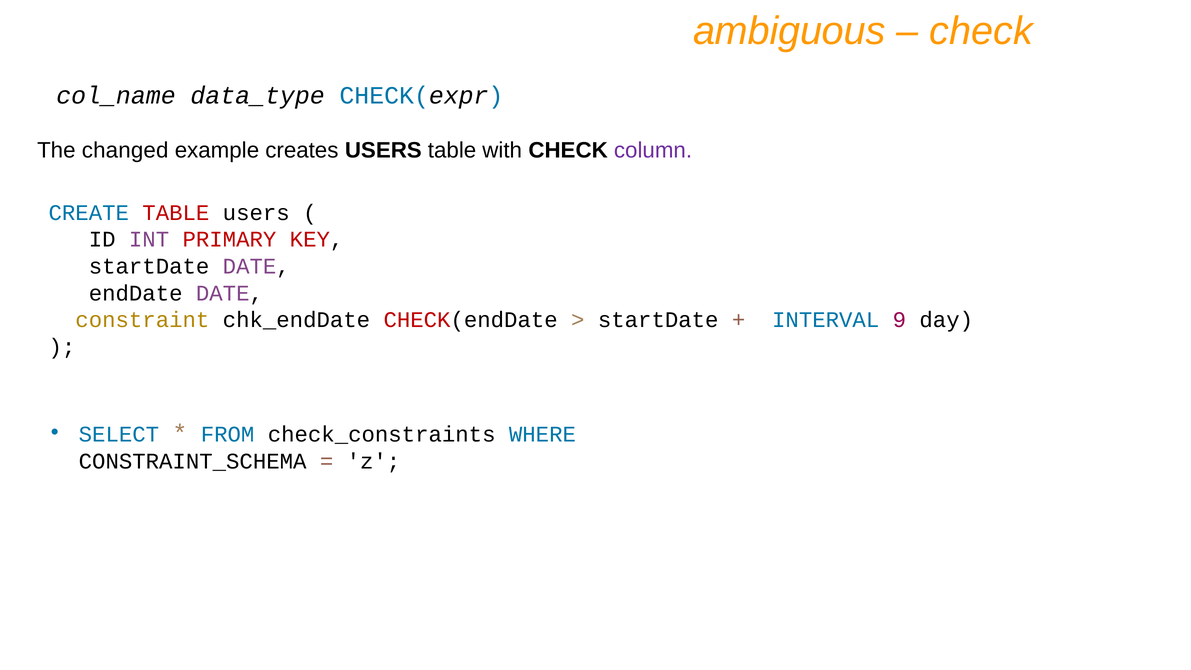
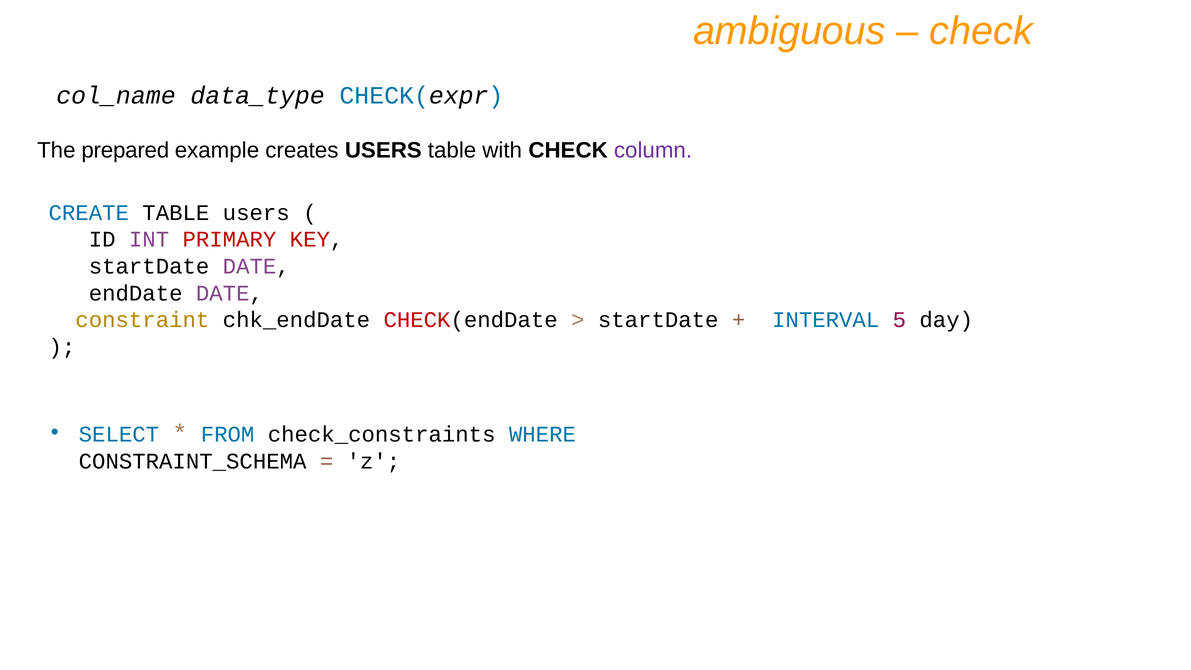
changed: changed -> prepared (125, 150)
TABLE colour: red -> black (176, 213)
9: 9 -> 5 (899, 320)
